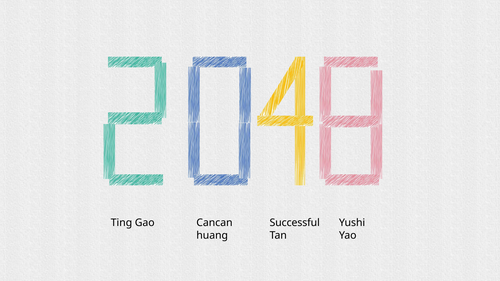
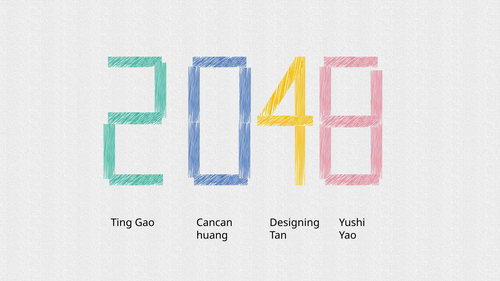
Successful: Successful -> Designing (295, 223)
